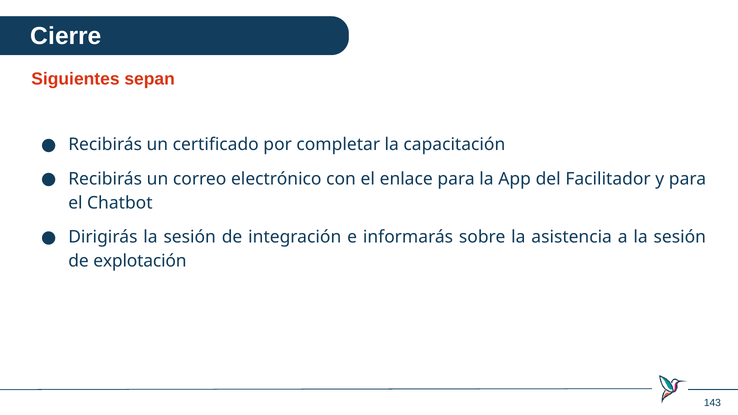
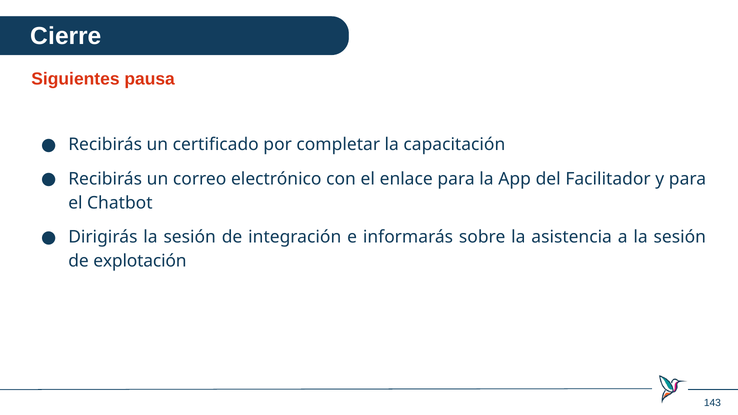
sepan: sepan -> pausa (150, 79)
